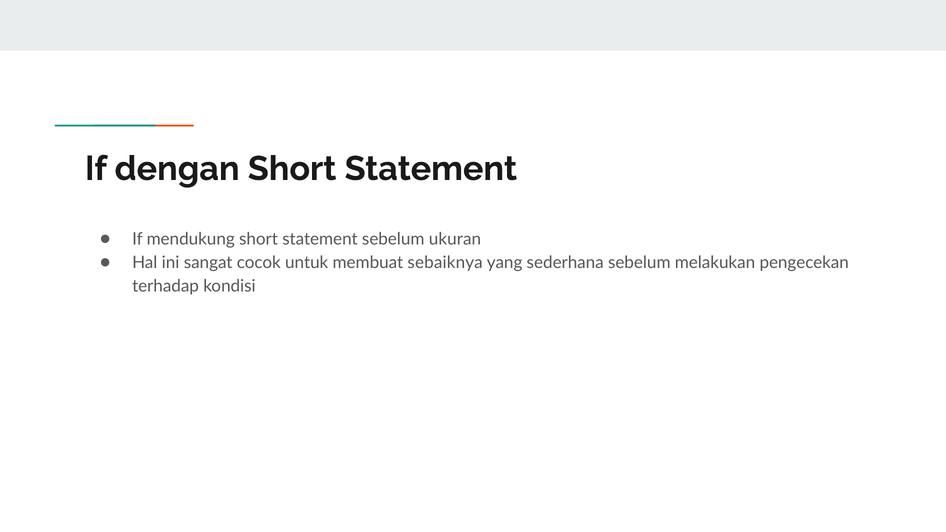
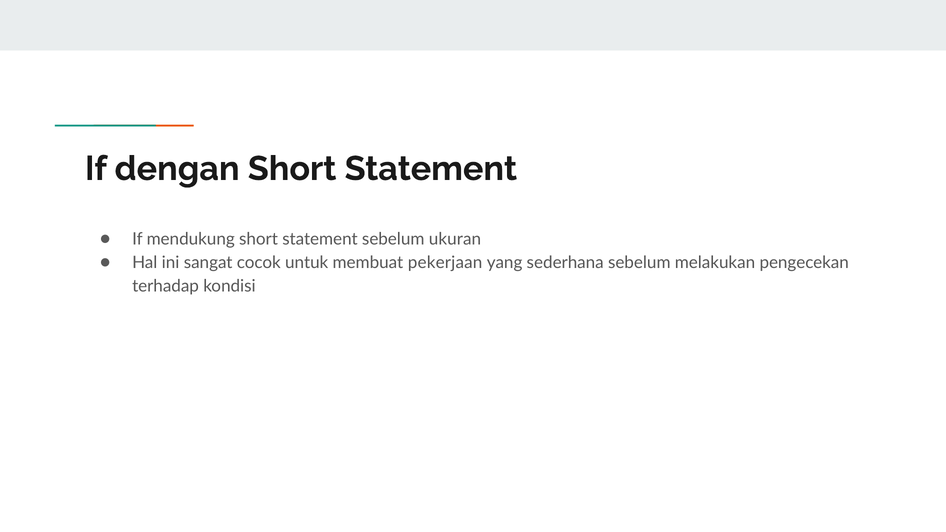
sebaiknya: sebaiknya -> pekerjaan (445, 263)
